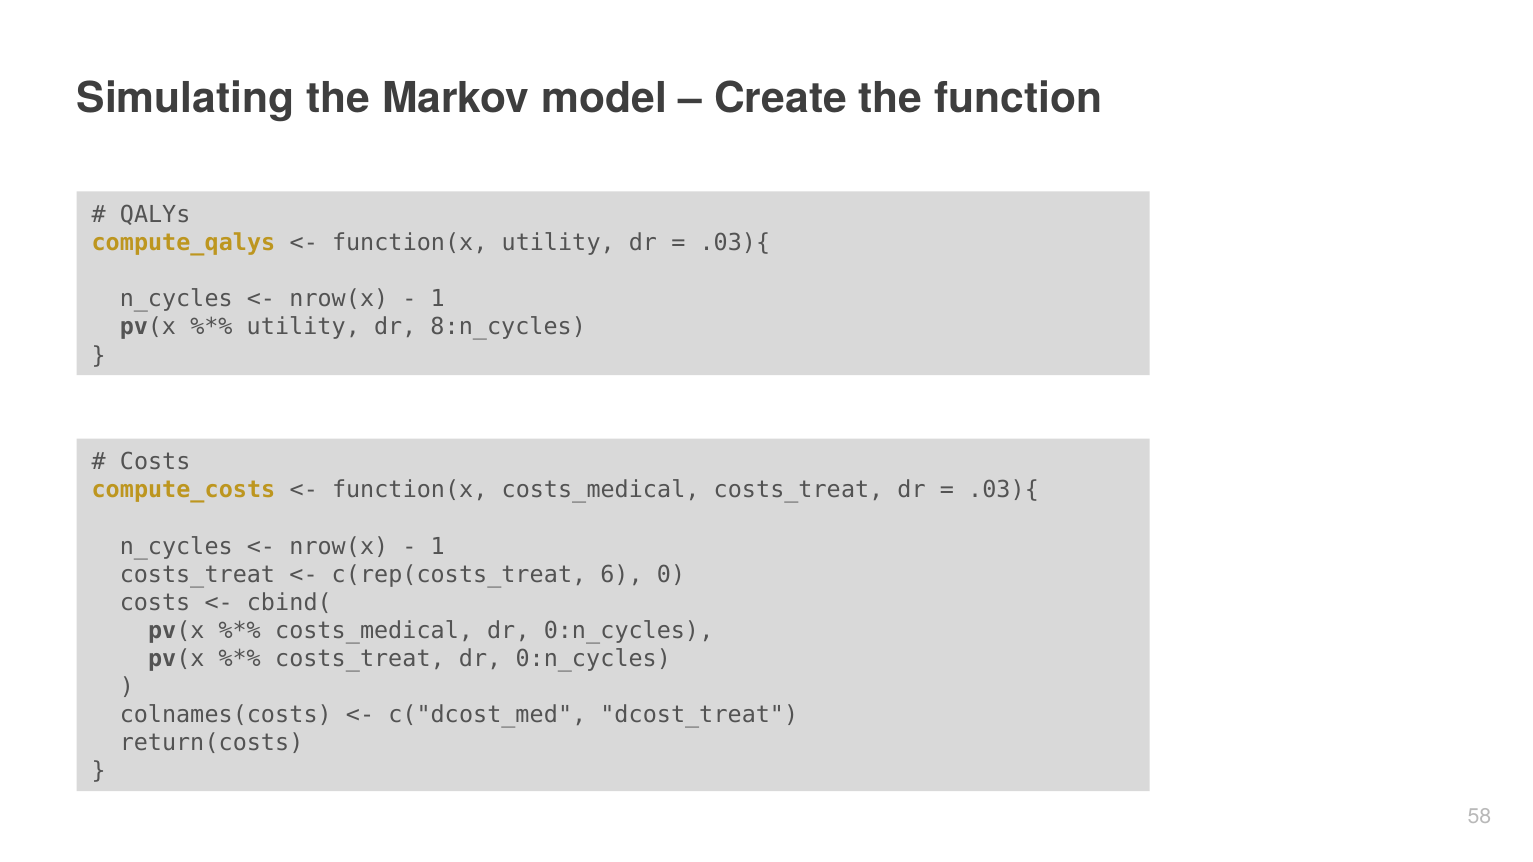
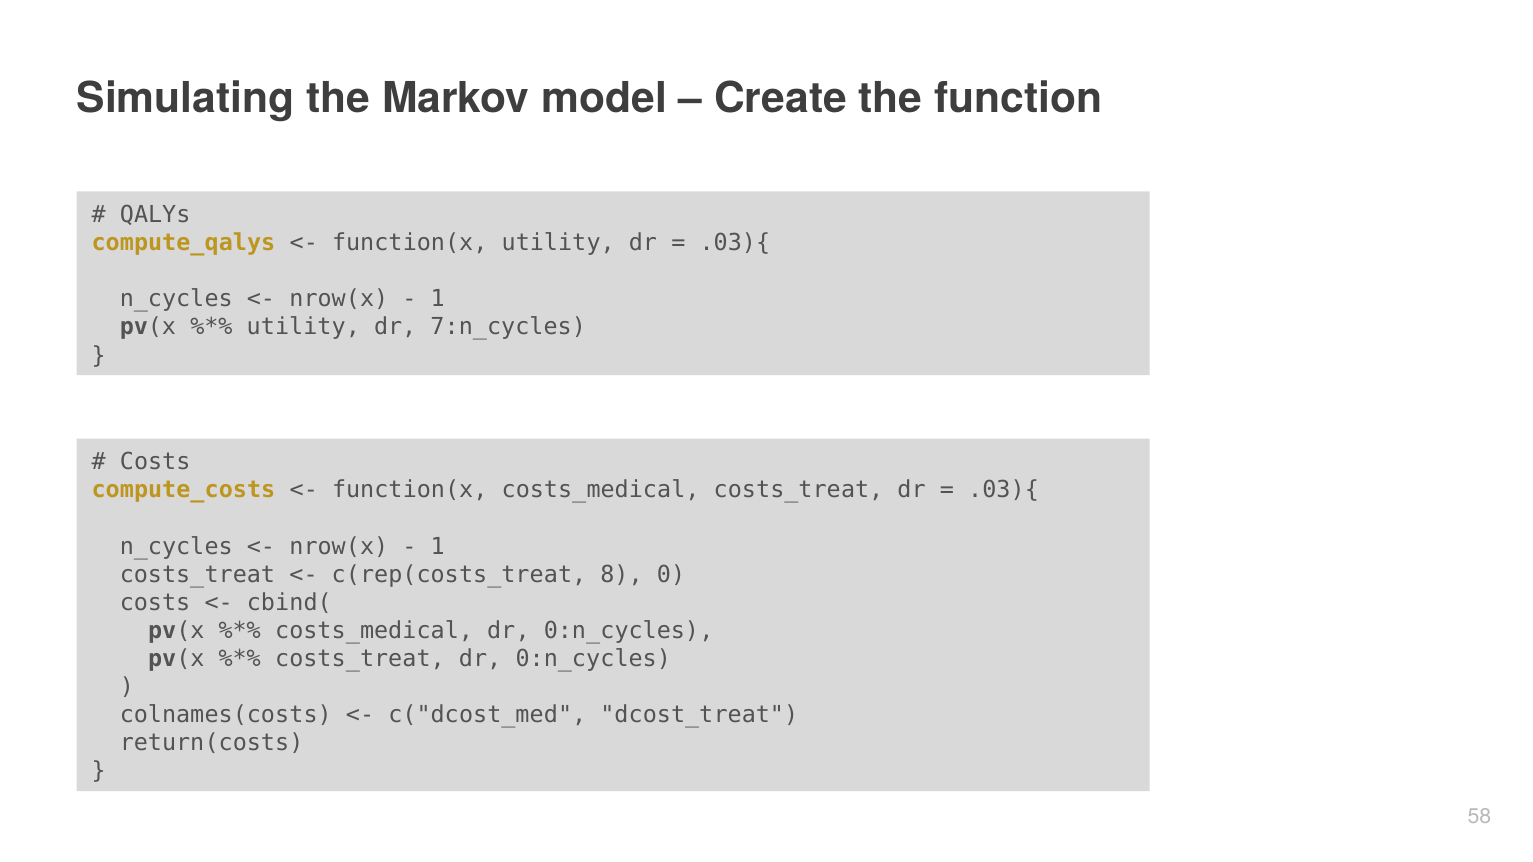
8:n_cycles: 8:n_cycles -> 7:n_cycles (508, 327)
6: 6 -> 8 (622, 575)
